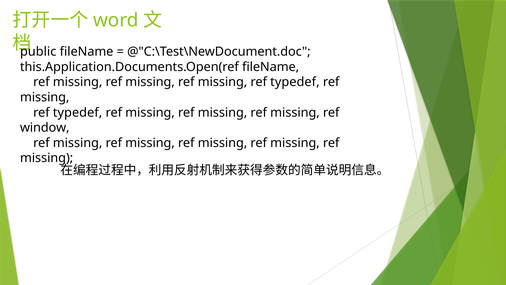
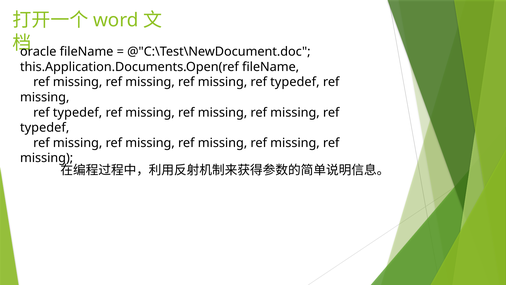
public: public -> oracle (38, 52)
window: window -> typedef (45, 128)
